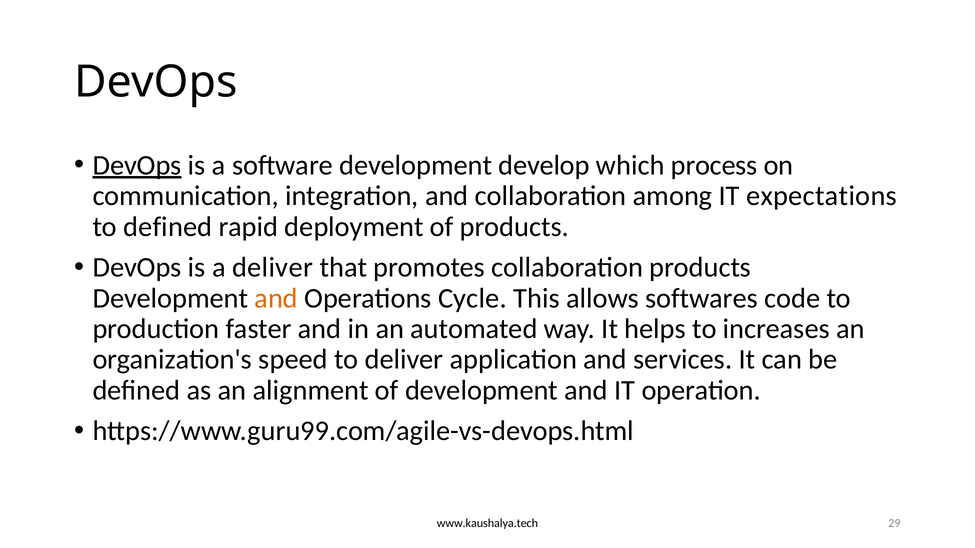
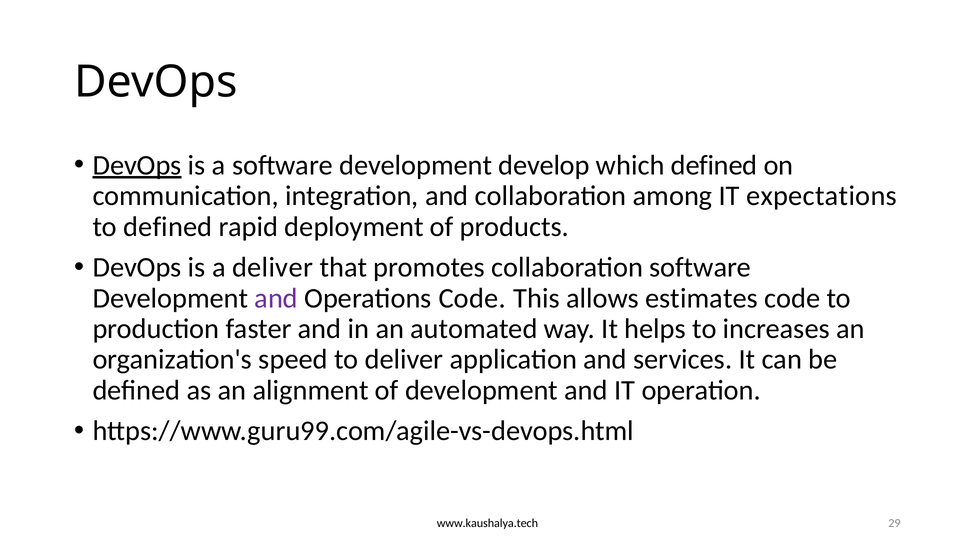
which process: process -> defined (714, 165)
collaboration products: products -> software (700, 268)
and colour: orange -> purple (276, 298)
Operations Cycle: Cycle -> Code (472, 298)
softwares: softwares -> estimates (702, 298)
